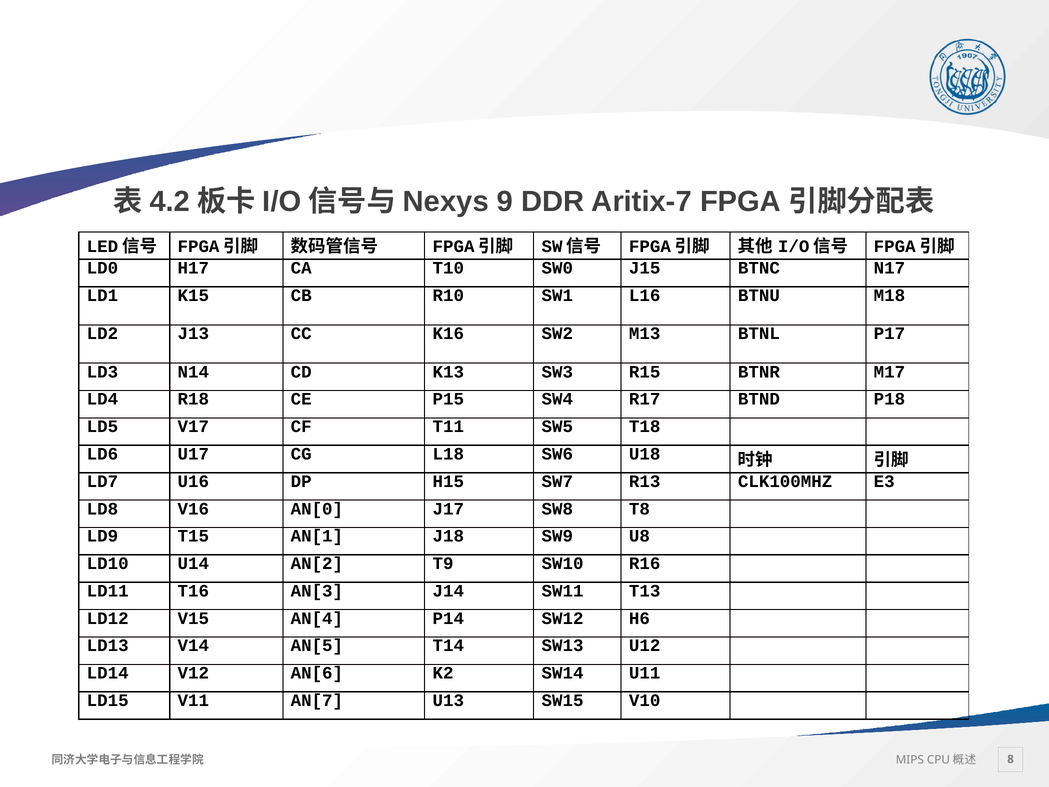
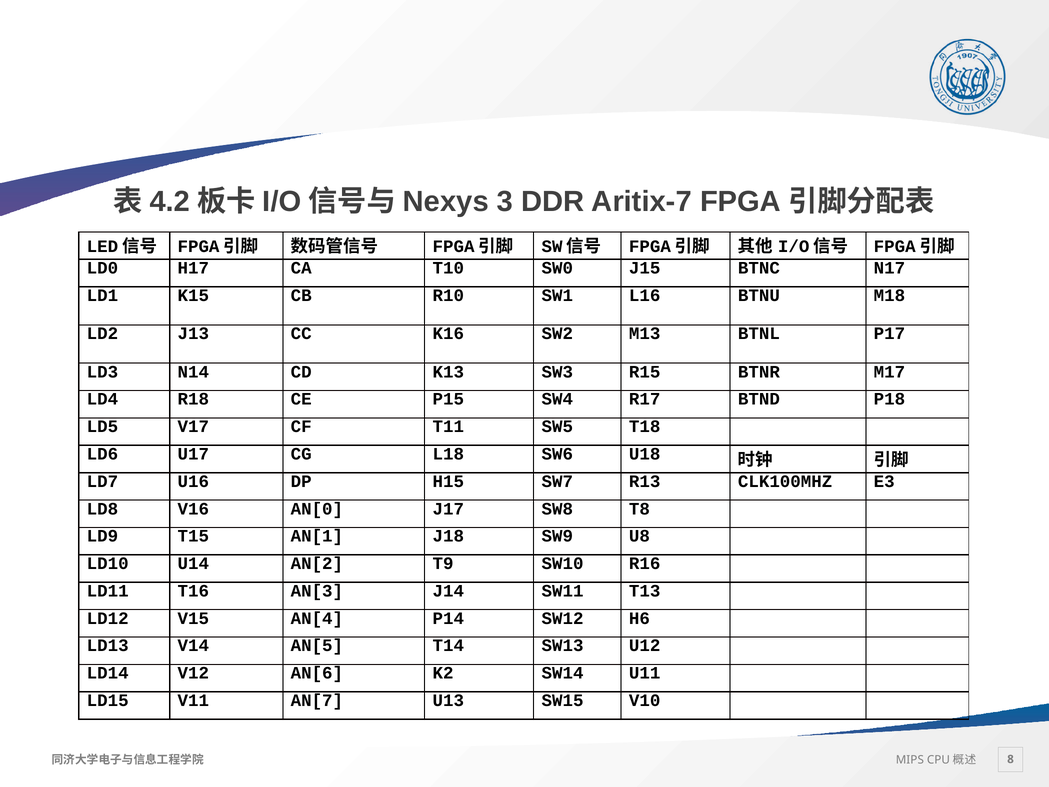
9: 9 -> 3 (505, 202)
